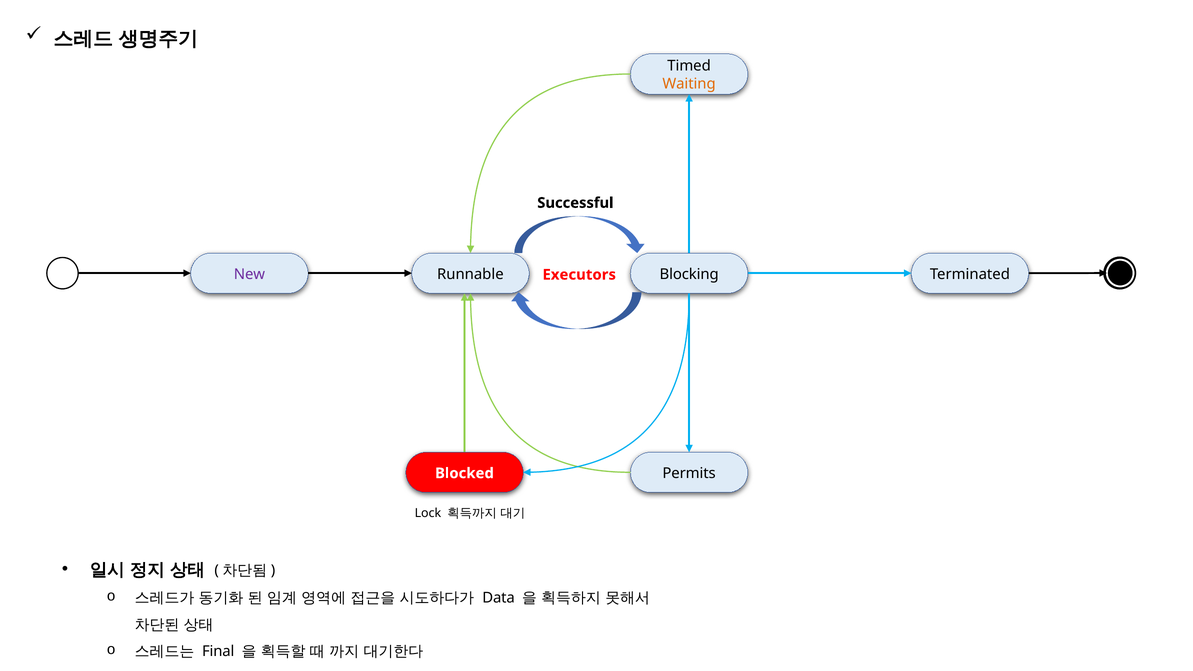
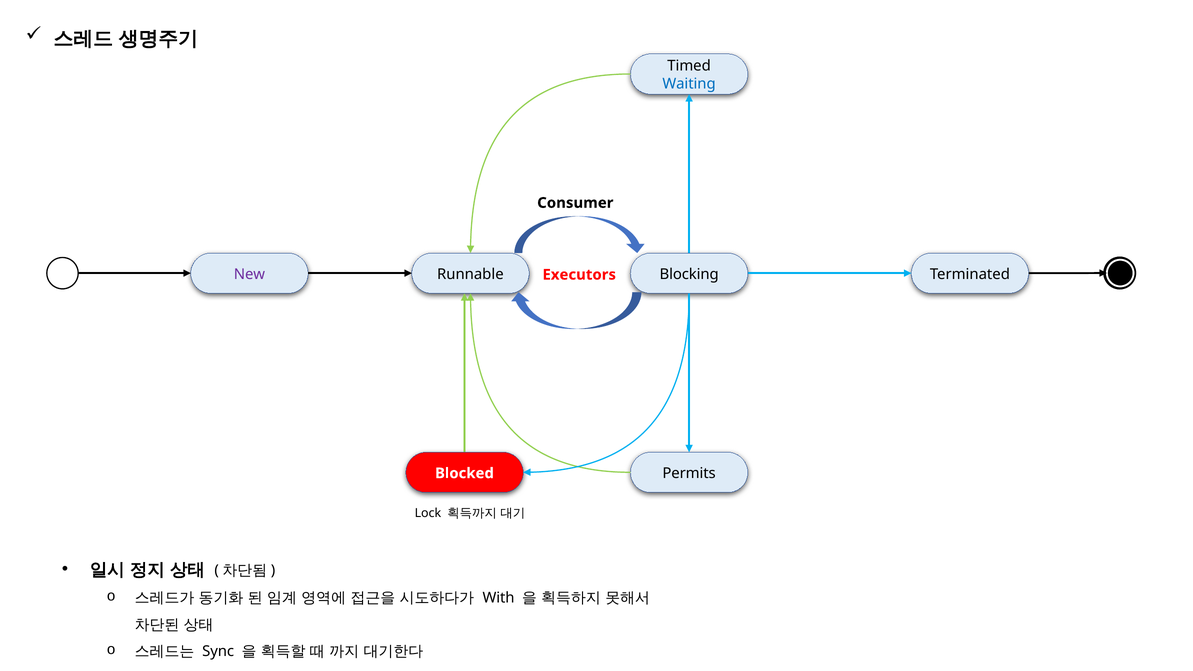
Waiting colour: orange -> blue (689, 84)
Successful: Successful -> Consumer (575, 203)
Data: Data -> With (499, 598)
Final: Final -> Sync (218, 651)
